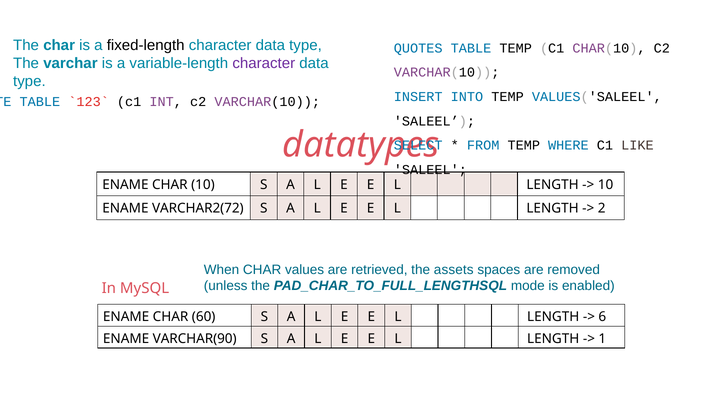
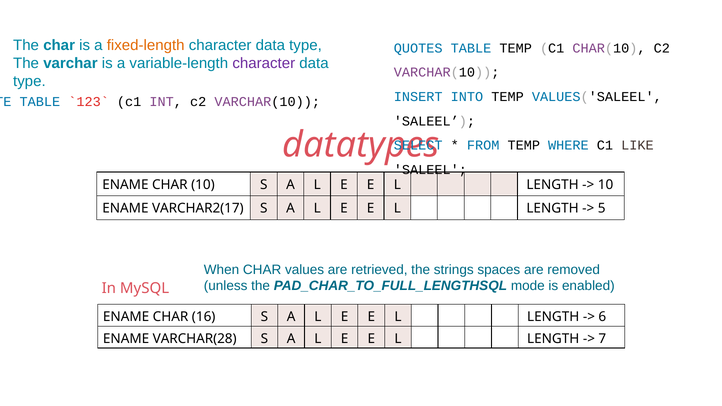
fixed-length colour: black -> orange (146, 45)
VARCHAR2(72: VARCHAR2(72 -> VARCHAR2(17 (198, 209)
2: 2 -> 5 (602, 209)
assets: assets -> strings (454, 270)
60: 60 -> 16 (204, 317)
VARCHAR(90: VARCHAR(90 -> VARCHAR(28 (195, 339)
1: 1 -> 7 (602, 339)
